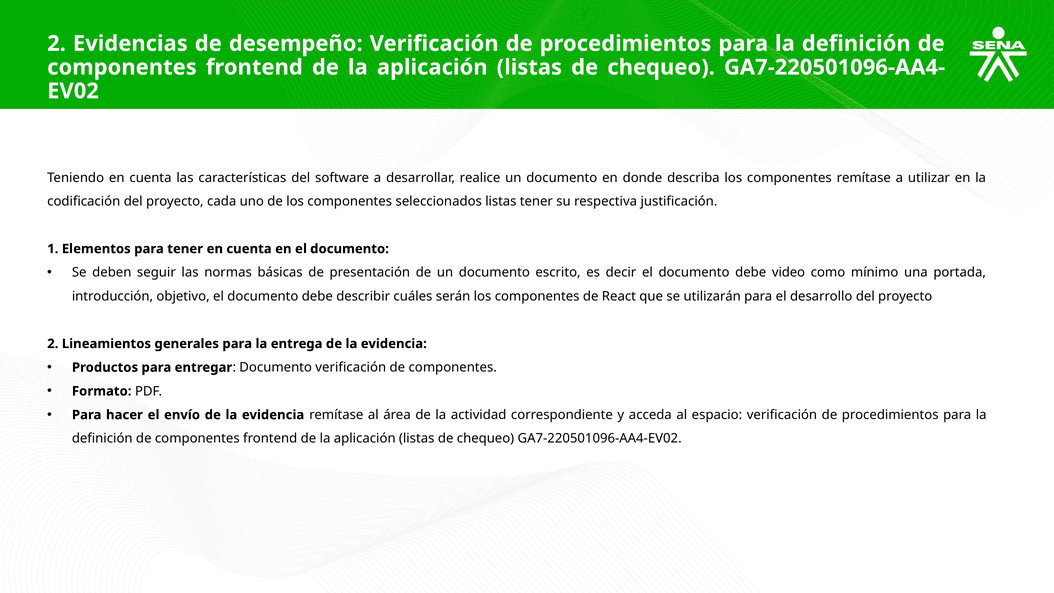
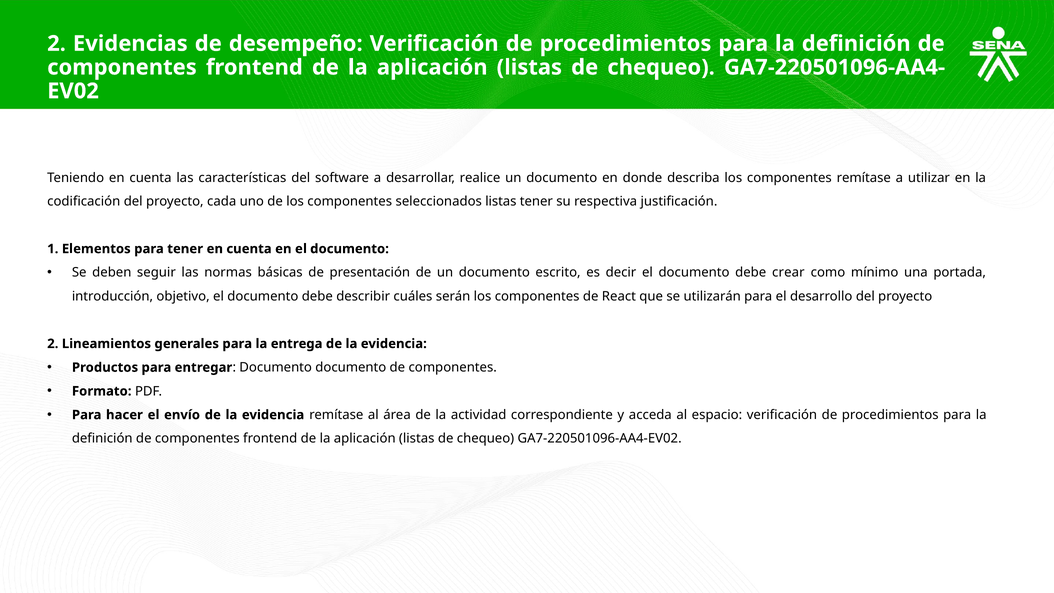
video: video -> crear (788, 273)
Documento verificación: verificación -> documento (351, 367)
